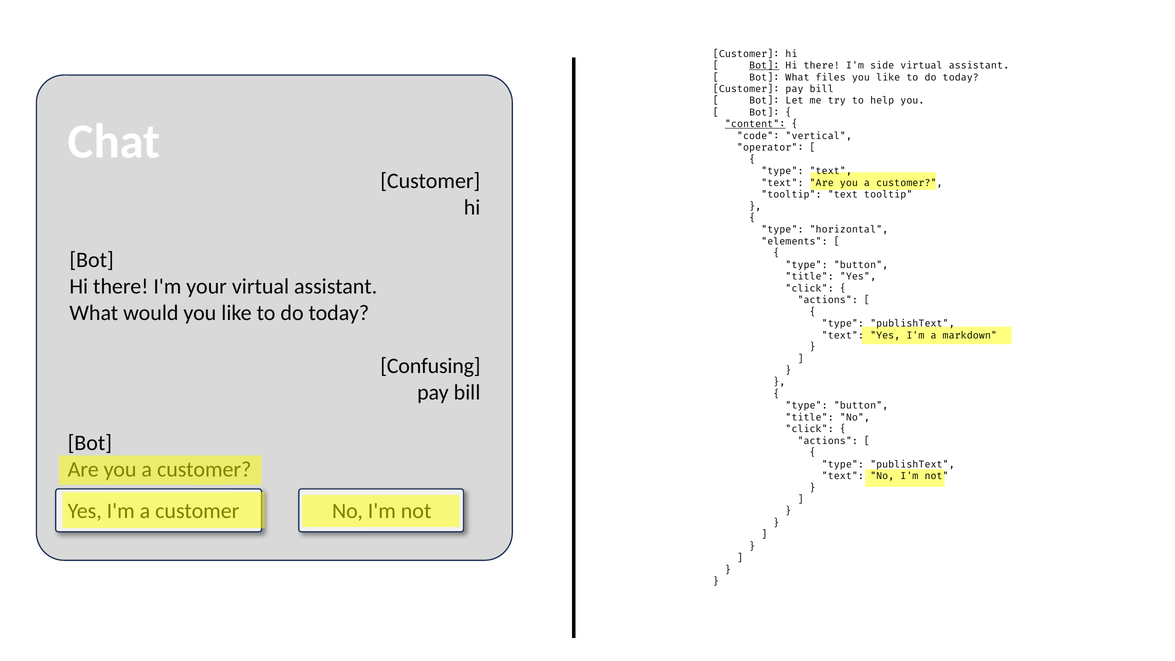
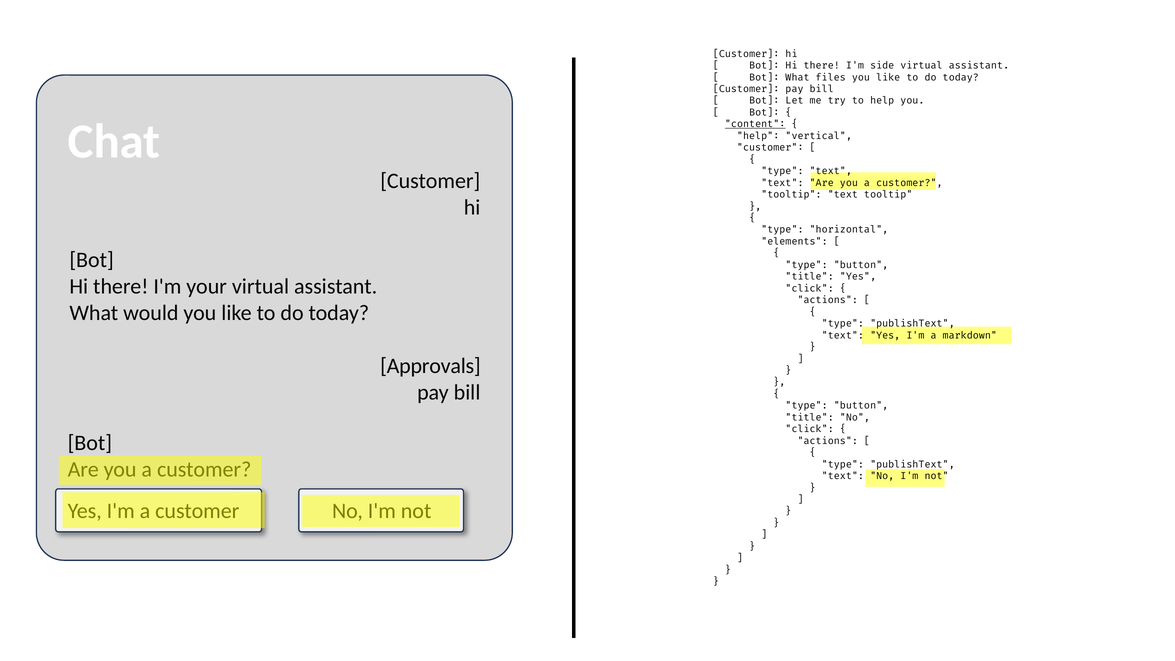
Bot underline: present -> none (764, 66)
code: code -> help (758, 136)
operator: operator -> customer (770, 148)
Confusing: Confusing -> Approvals (430, 366)
